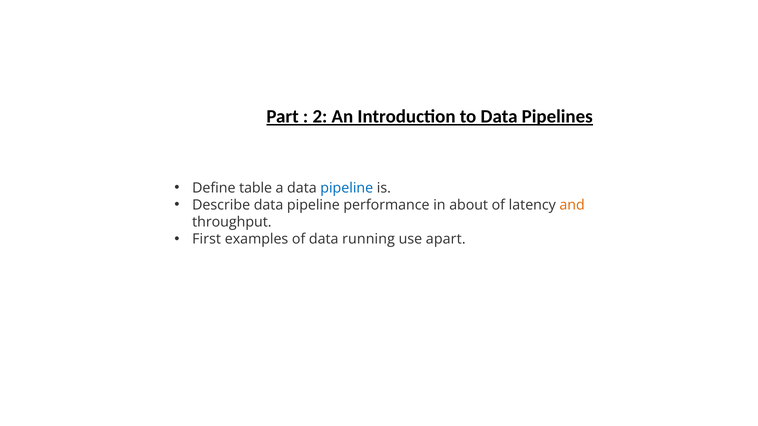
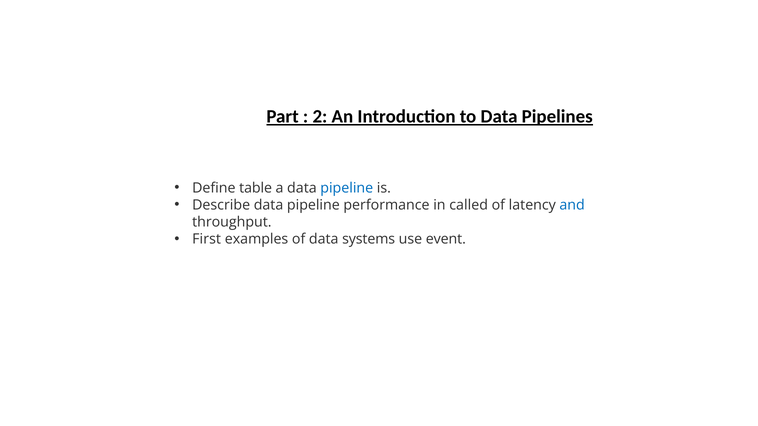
about: about -> called (469, 205)
and colour: orange -> blue (572, 205)
running: running -> systems (369, 239)
apart: apart -> event (446, 239)
